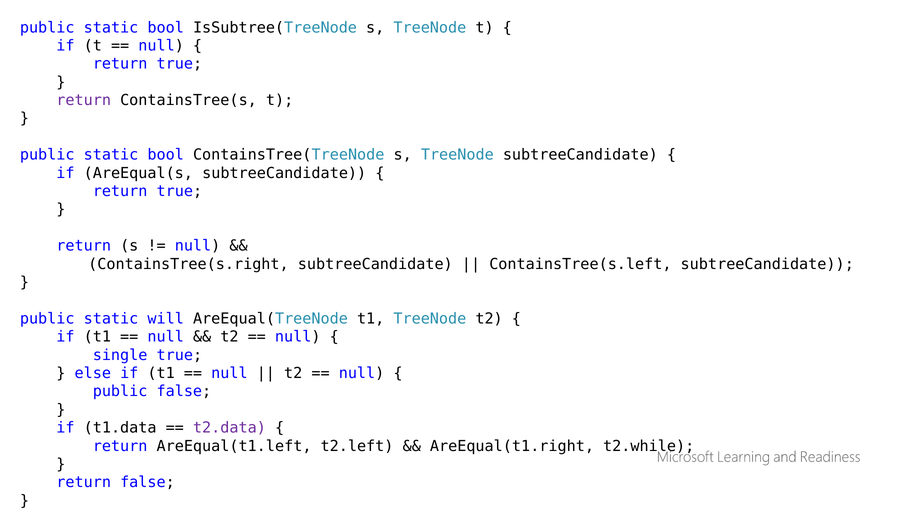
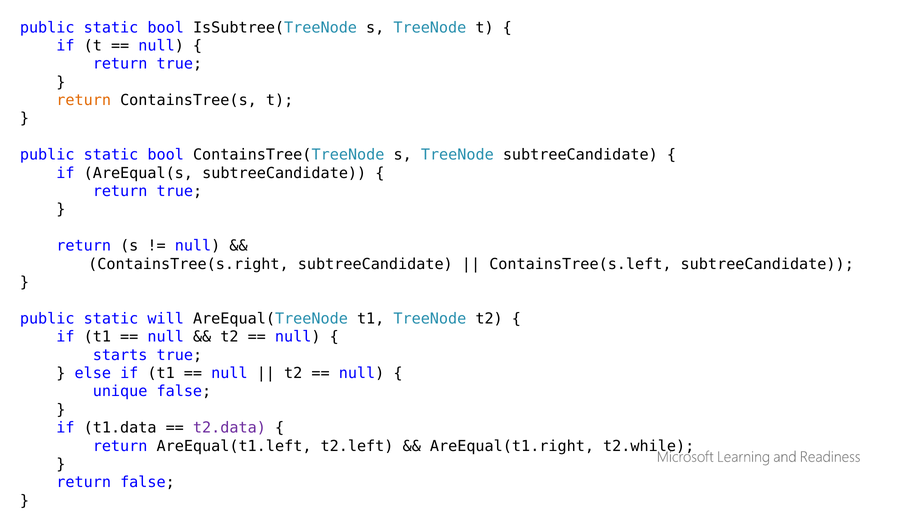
return colour: purple -> orange (84, 100)
single: single -> starts (120, 355)
public: public -> unique (120, 392)
